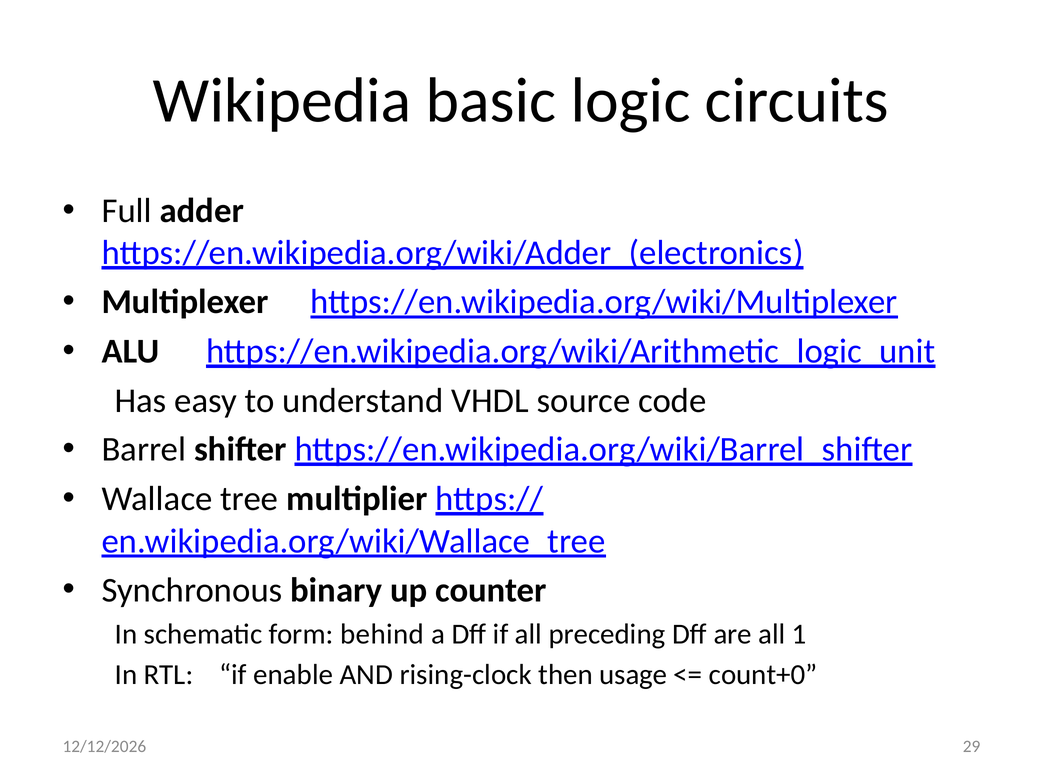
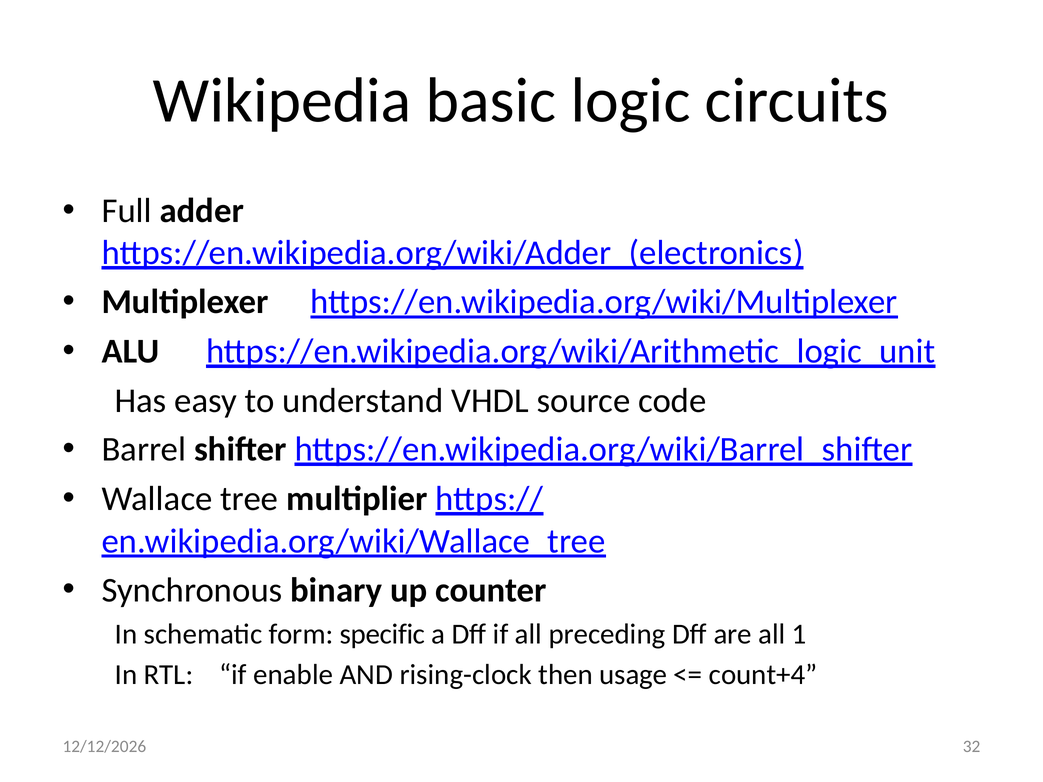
behind: behind -> specific (382, 634)
count+0: count+0 -> count+4 (763, 675)
29: 29 -> 32 (972, 747)
